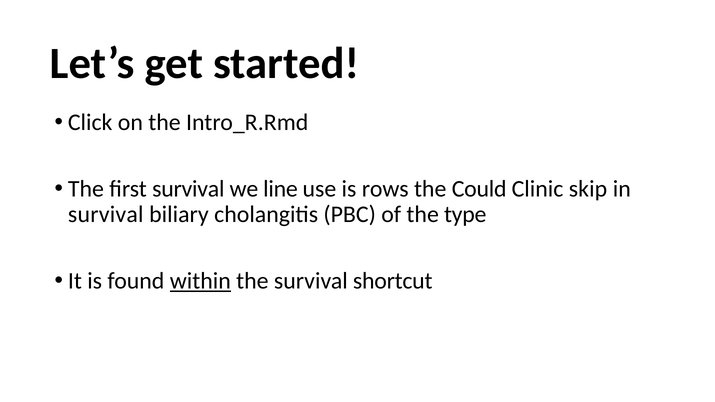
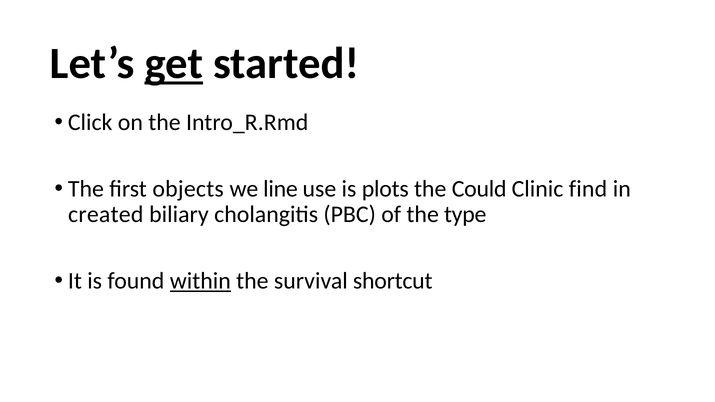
get underline: none -> present (174, 64)
first survival: survival -> objects (188, 189)
rows: rows -> plots (385, 189)
skip: skip -> find (588, 189)
survival: survival -> created (106, 215)
